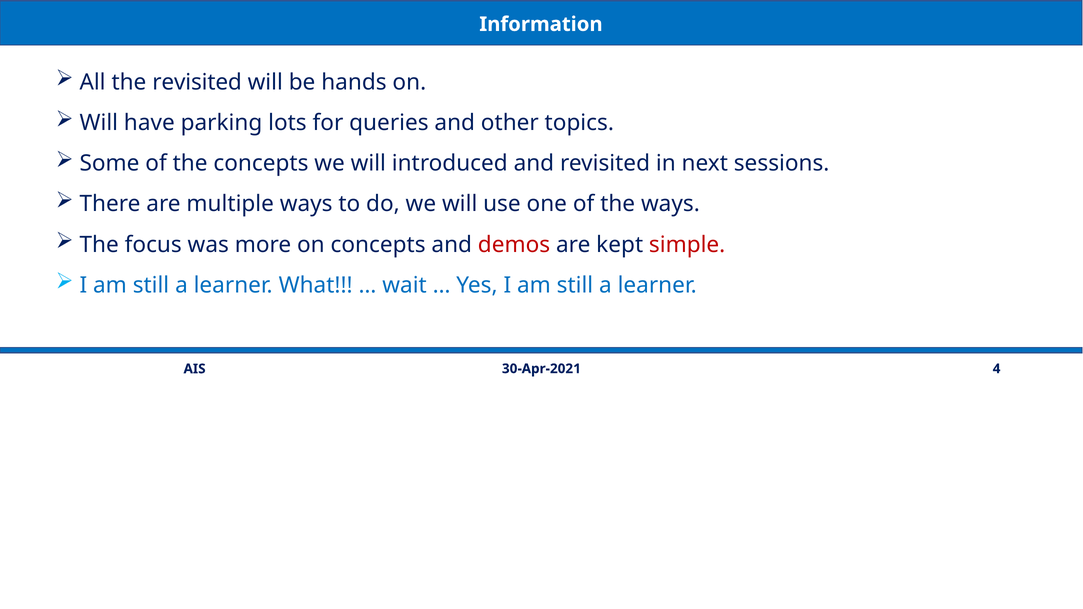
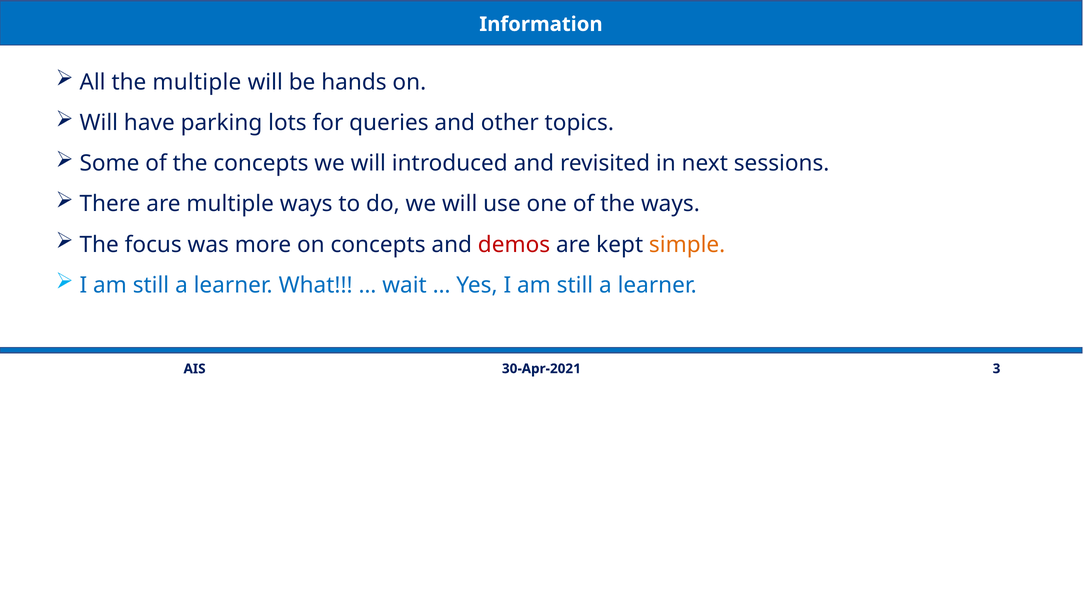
the revisited: revisited -> multiple (197, 82)
simple colour: red -> orange (687, 245)
4: 4 -> 3 (997, 369)
